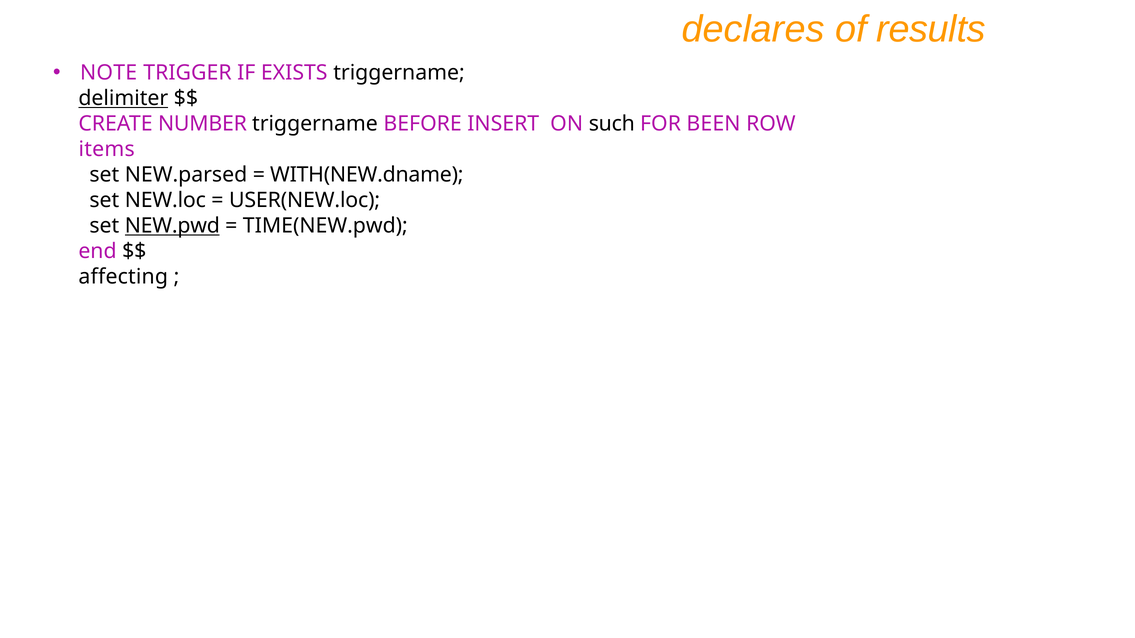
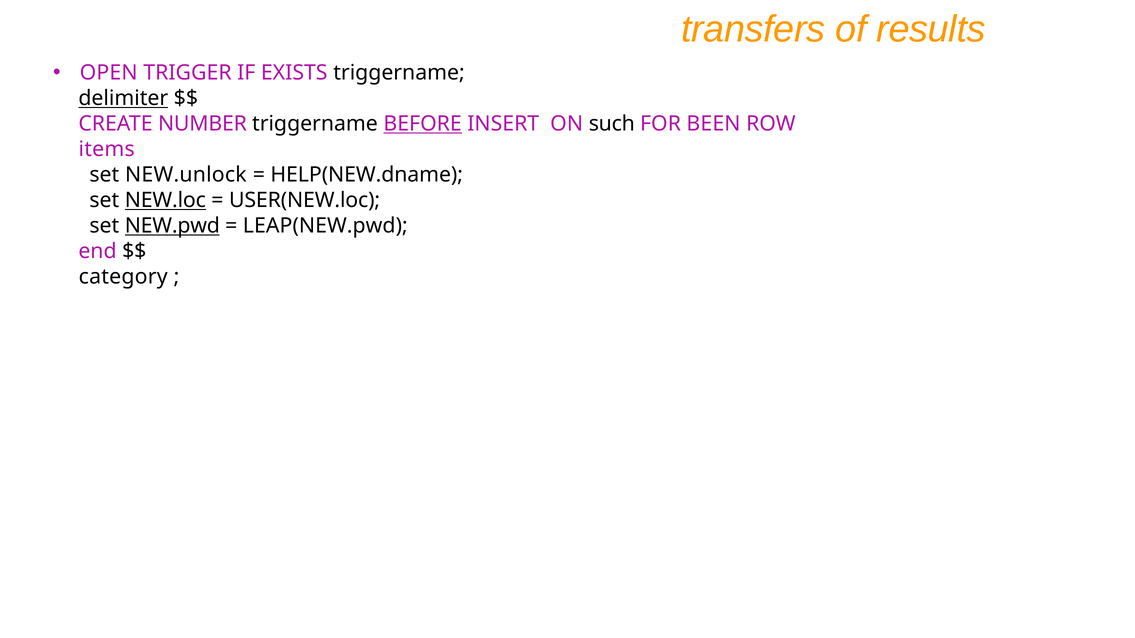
declares: declares -> transfers (753, 30)
NOTE: NOTE -> OPEN (109, 73)
BEFORE underline: none -> present (423, 124)
NEW.parsed: NEW.parsed -> NEW.unlock (186, 175)
WITH(NEW.dname: WITH(NEW.dname -> HELP(NEW.dname (367, 175)
NEW.loc underline: none -> present (165, 201)
TIME(NEW.pwd: TIME(NEW.pwd -> LEAP(NEW.pwd (325, 226)
affecting: affecting -> category (123, 277)
